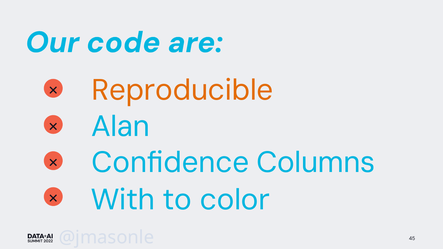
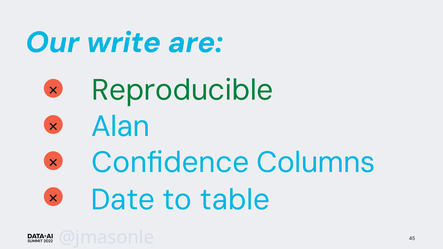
code: code -> write (124, 42)
Reproducible colour: orange -> green (182, 90)
With: With -> Date (123, 200)
color: color -> table (235, 200)
